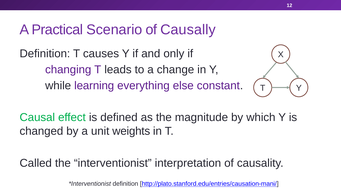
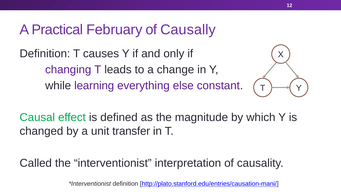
Scenario: Scenario -> February (114, 30)
weights: weights -> transfer (131, 131)
